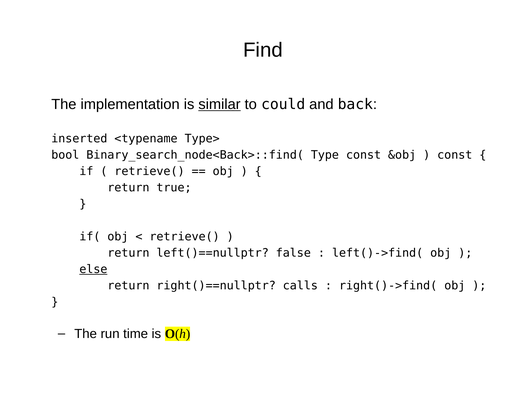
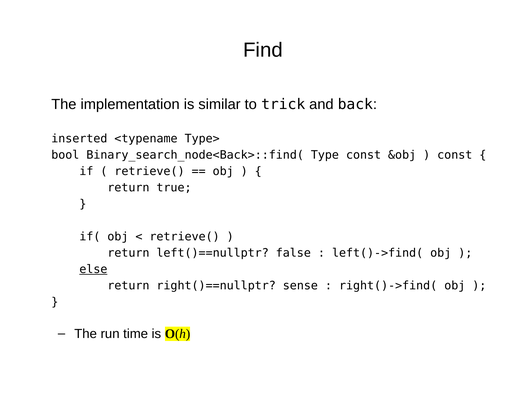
similar underline: present -> none (219, 104)
could: could -> trick (283, 104)
calls: calls -> sense (300, 286)
